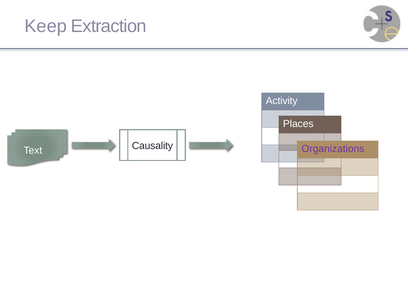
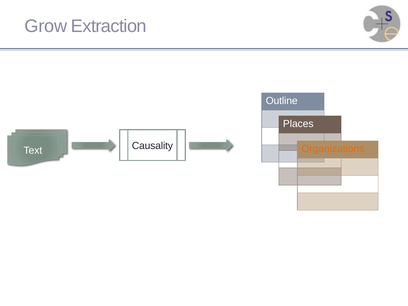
Keep: Keep -> Grow (46, 26)
Activity: Activity -> Outline (282, 101)
Organizations colour: purple -> orange (333, 149)
